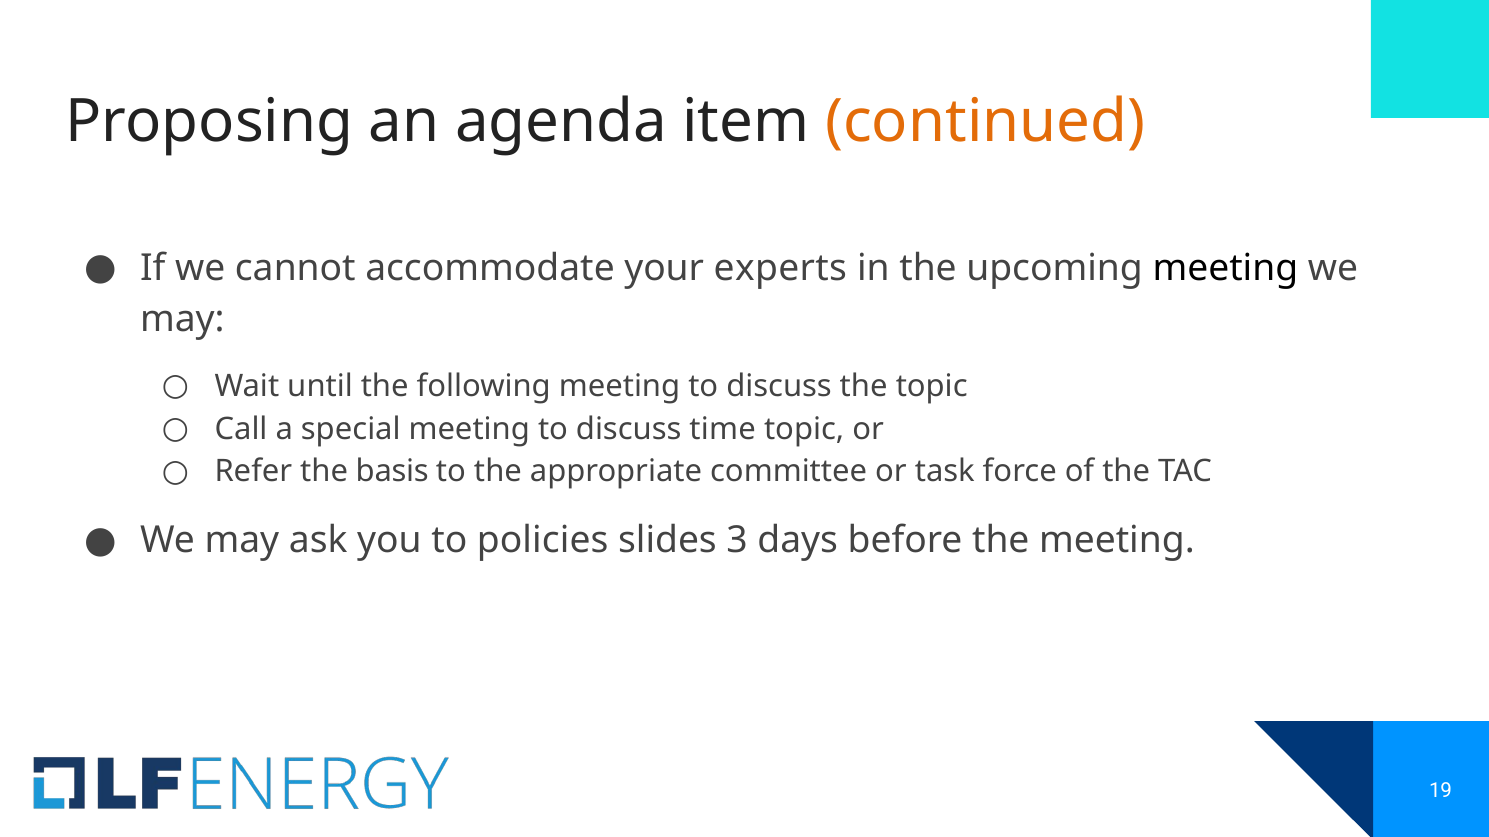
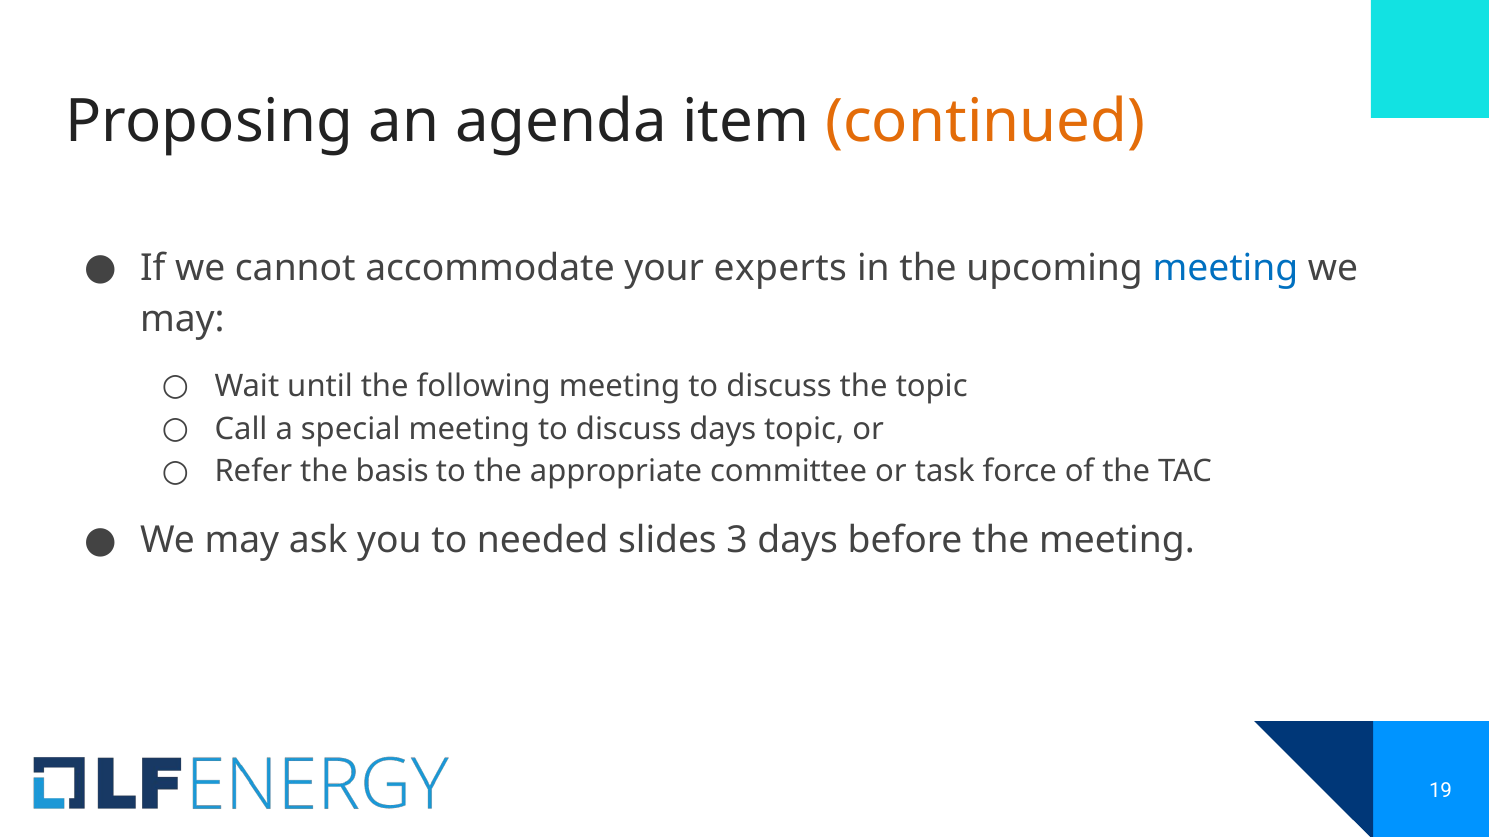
meeting colour: black -> blue (1225, 268)
discuss time: time -> days (723, 429)
policies: policies -> needed (543, 541)
